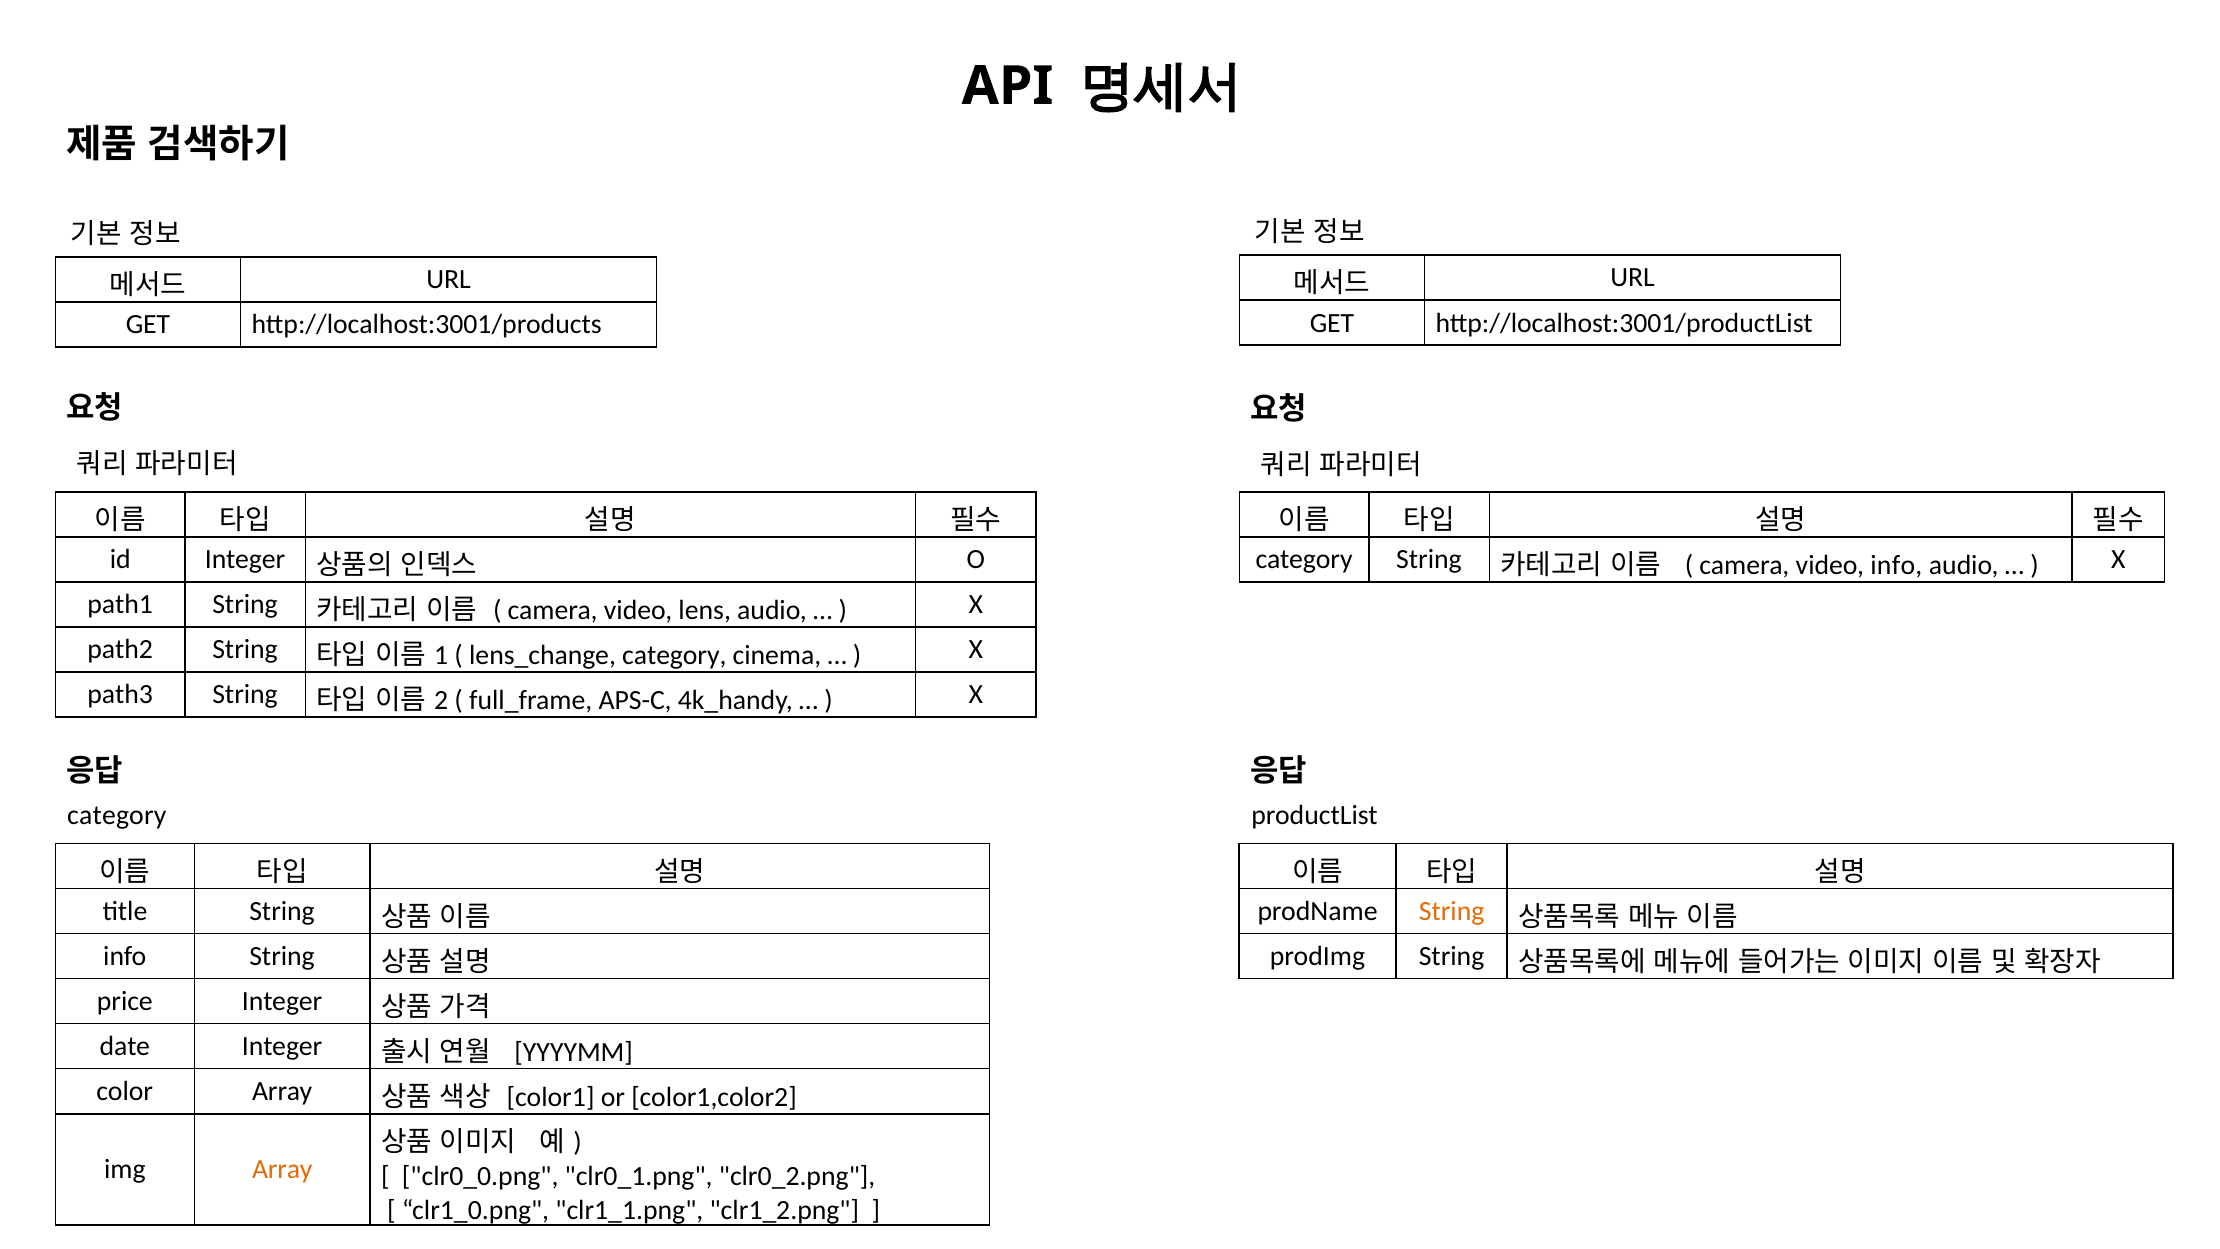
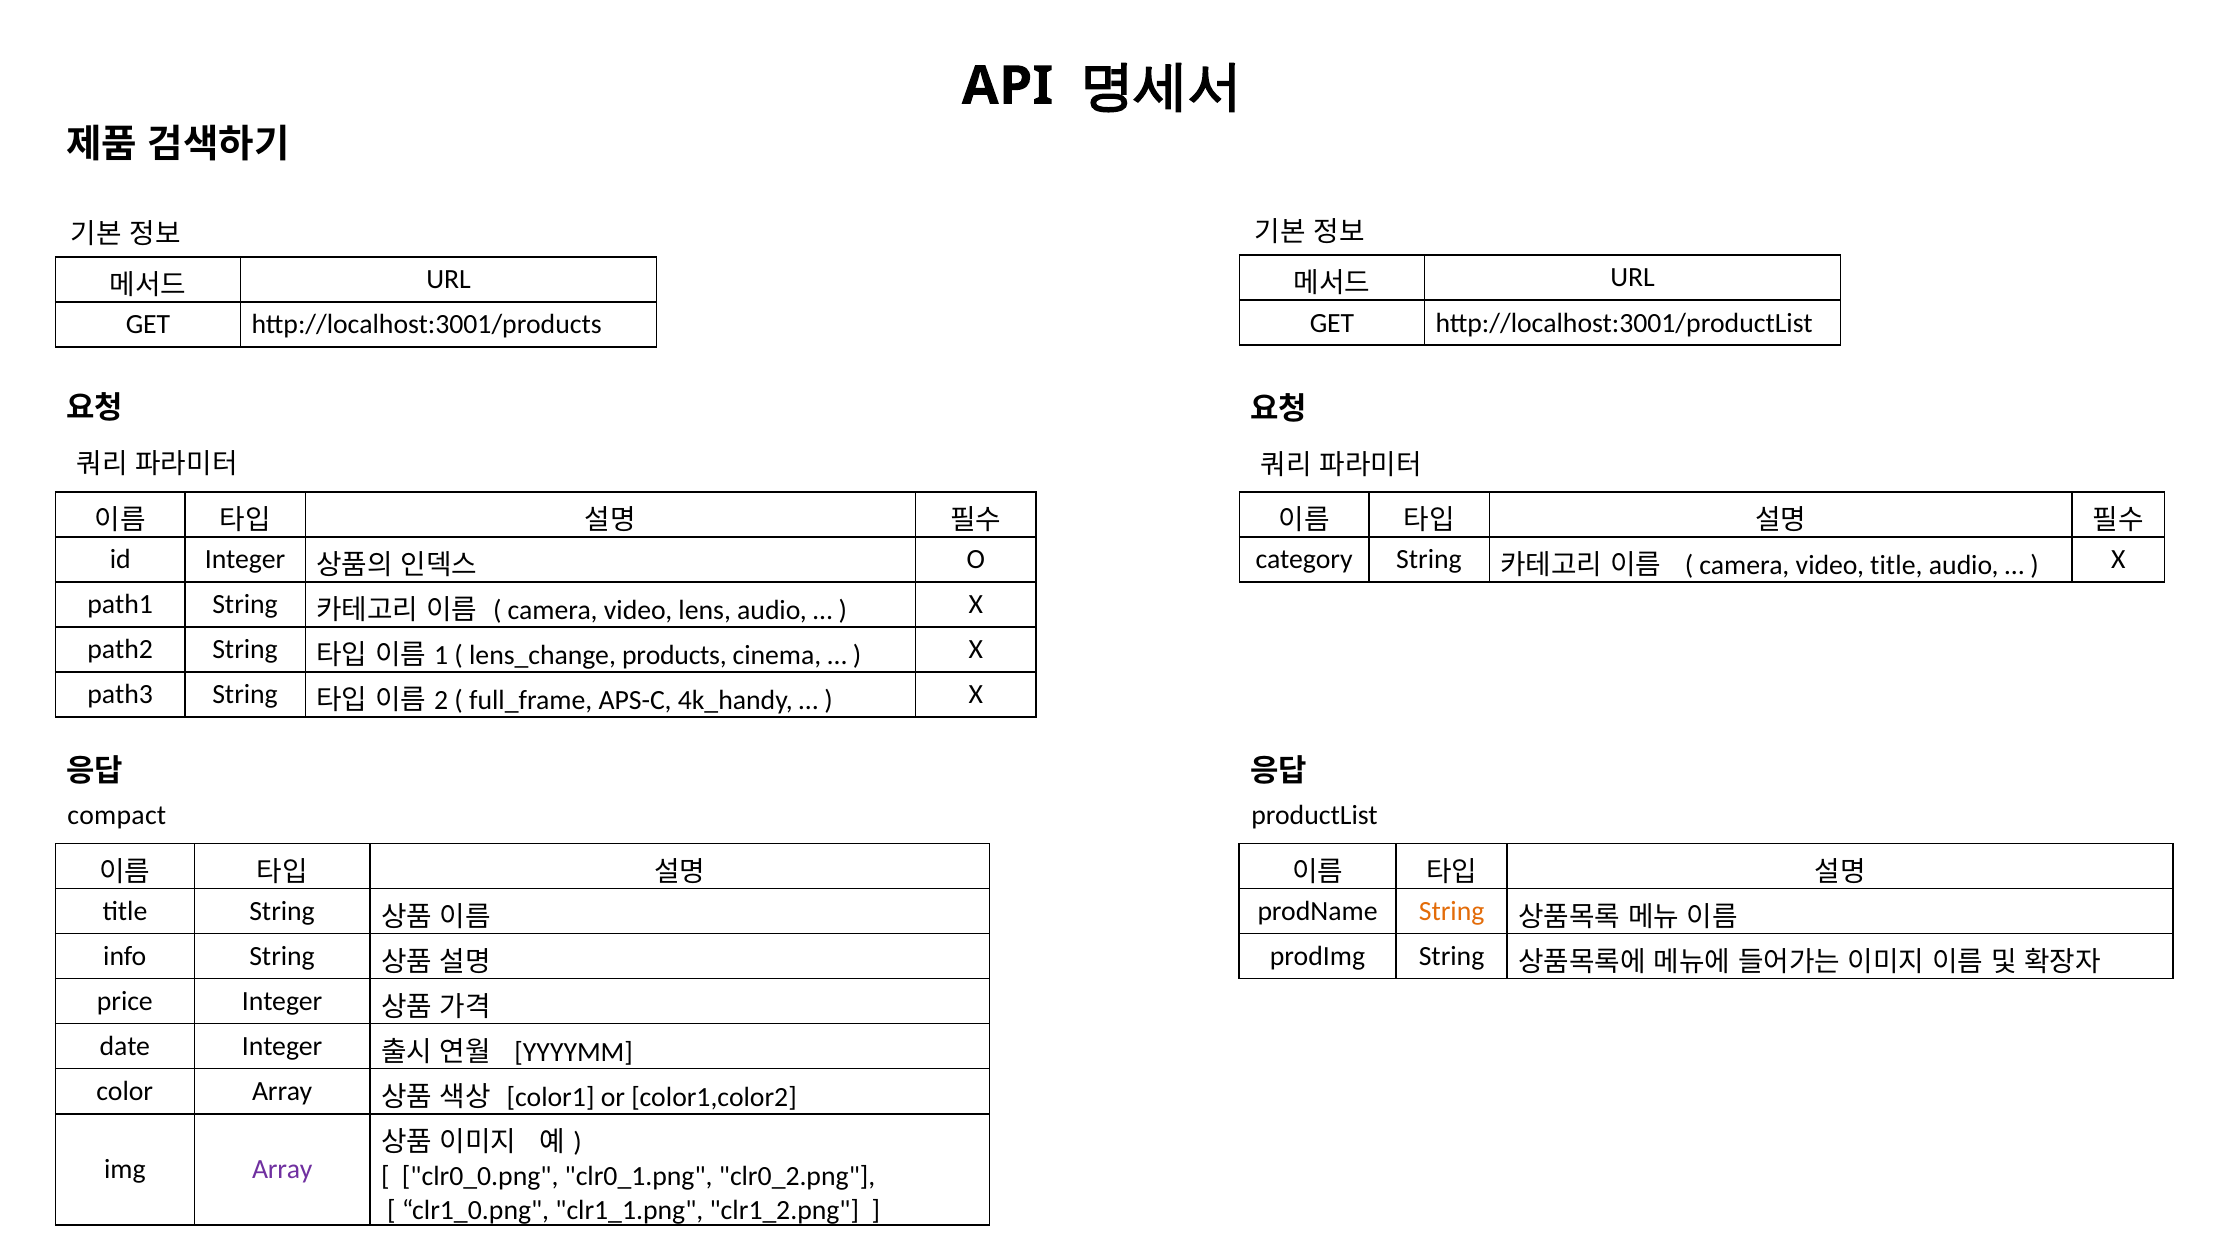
video info: info -> title (1896, 565)
category: category -> products (674, 655)
category: category -> compact (117, 815)
Array colour: orange -> purple (282, 1169)
